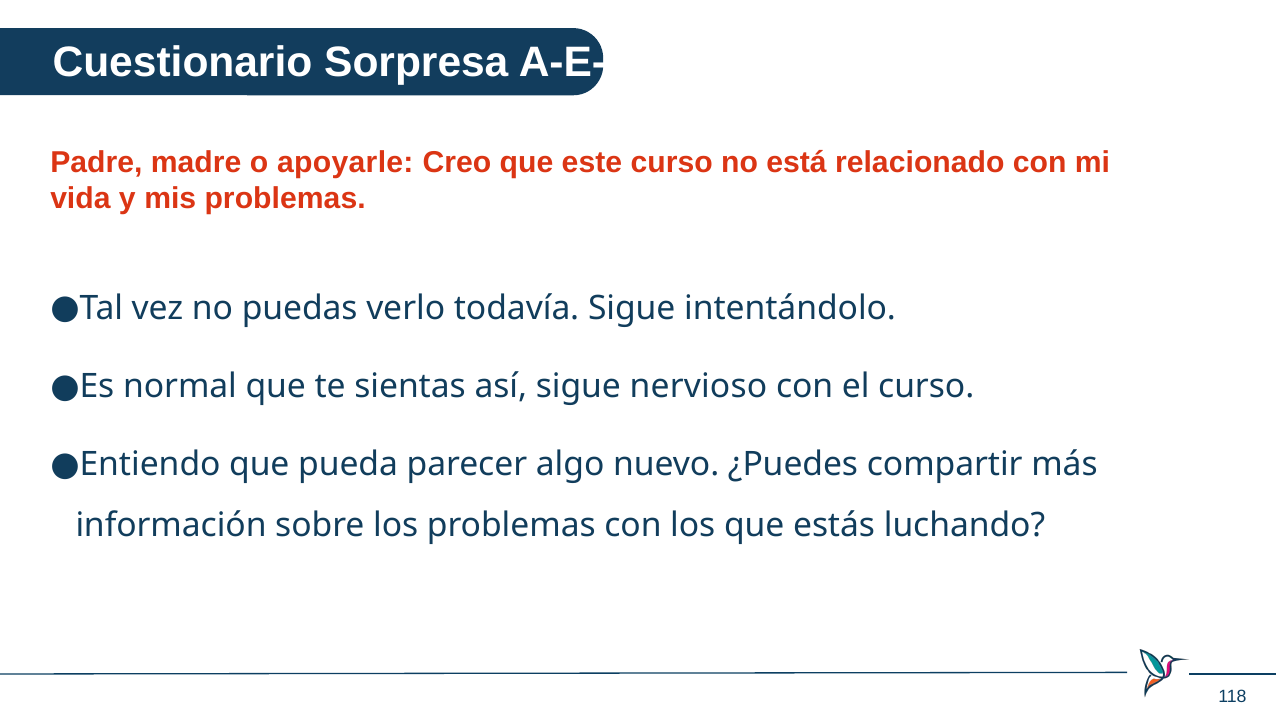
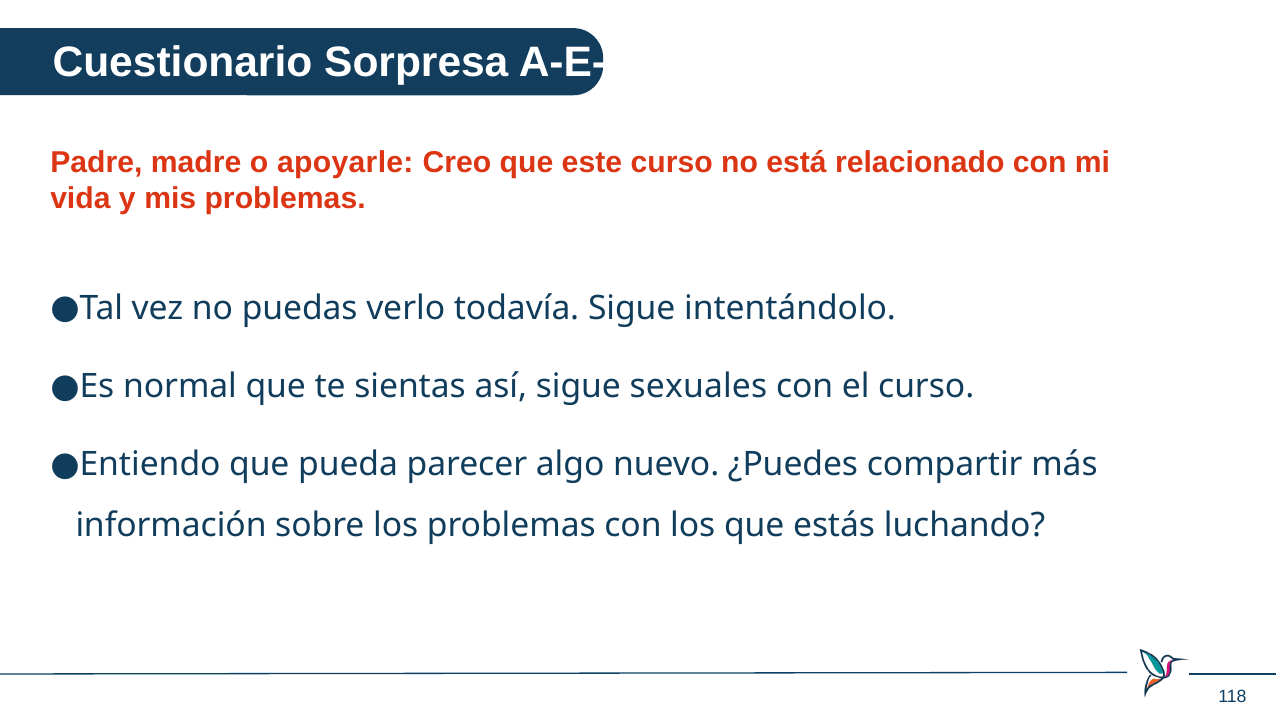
nervioso: nervioso -> sexuales (698, 386)
